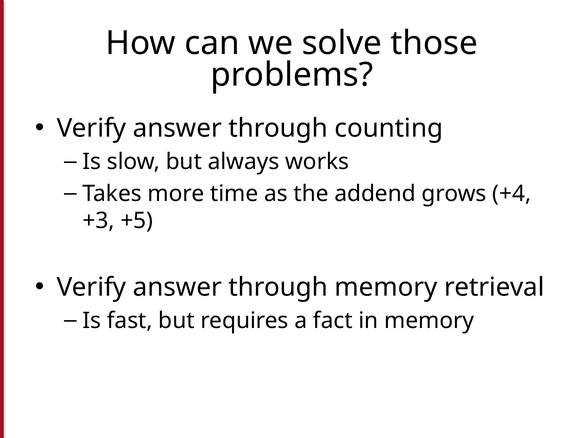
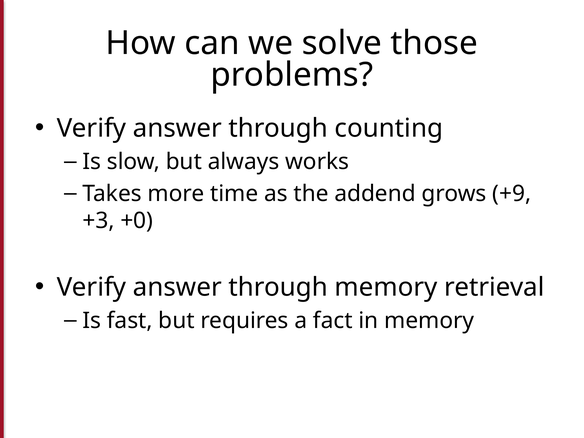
+4: +4 -> +9 (512, 194)
+5: +5 -> +0 (137, 221)
